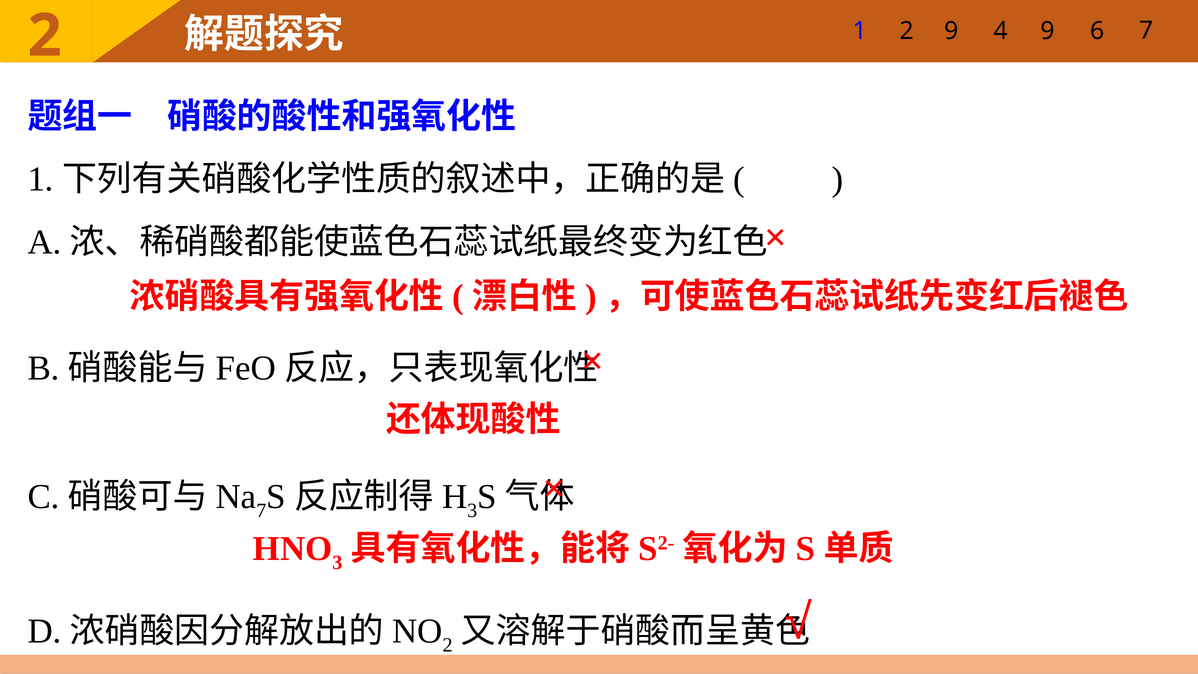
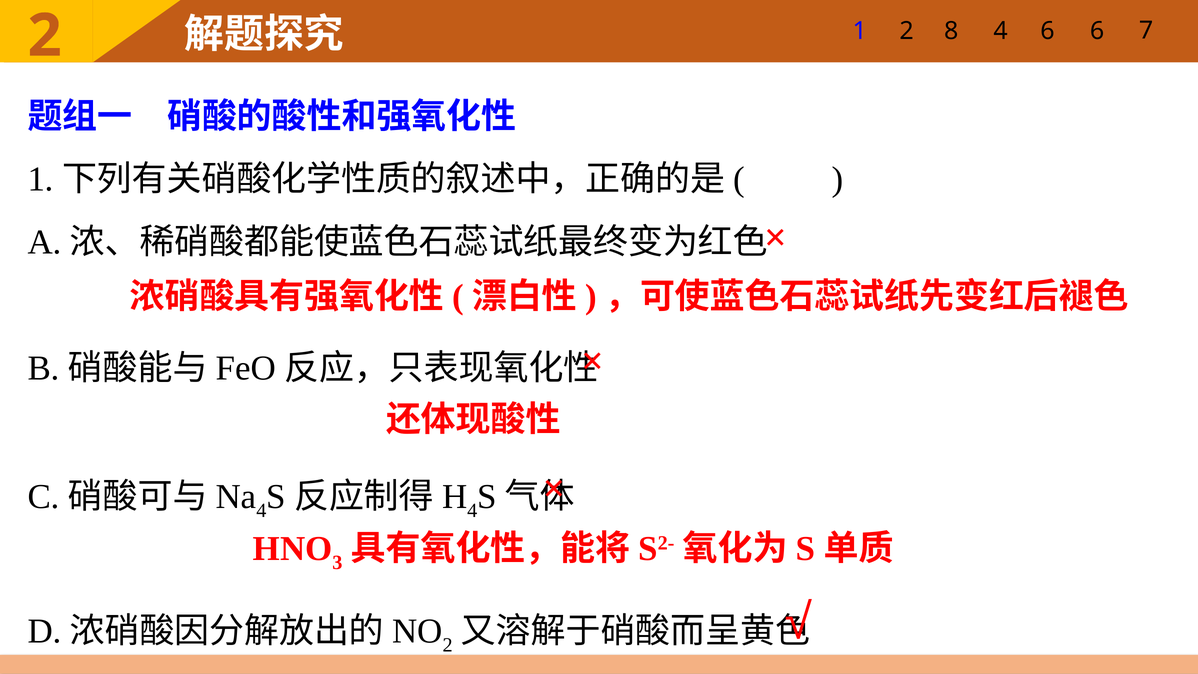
2 9: 9 -> 8 (951, 31)
4 9: 9 -> 6 (1047, 31)
7: 7 -> 4 (261, 511)
3: 3 -> 4 (472, 511)
